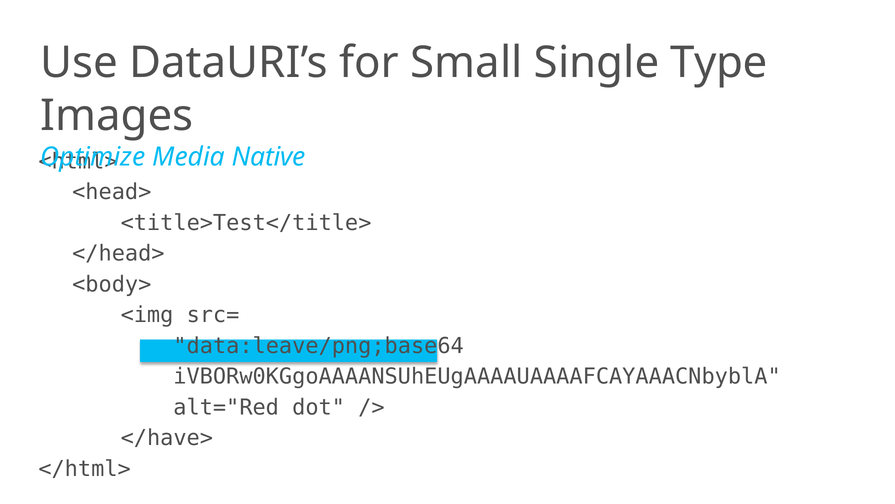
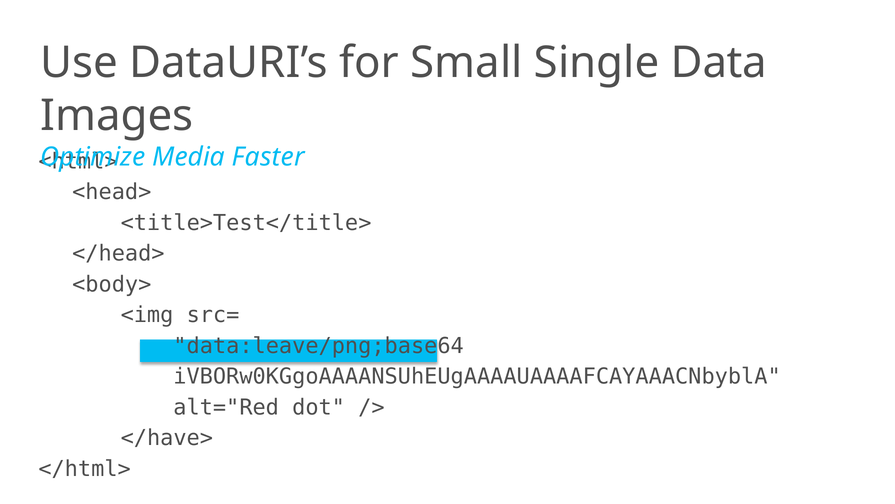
Type: Type -> Data (719, 63)
Native: Native -> Faster (268, 157)
